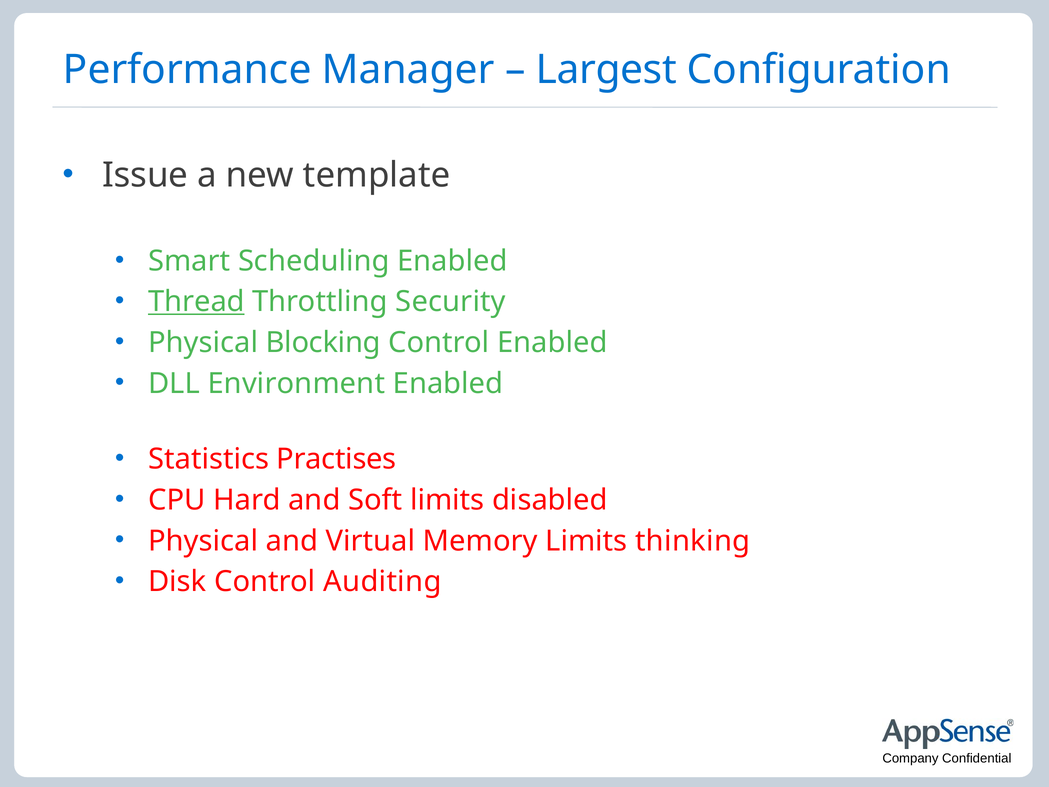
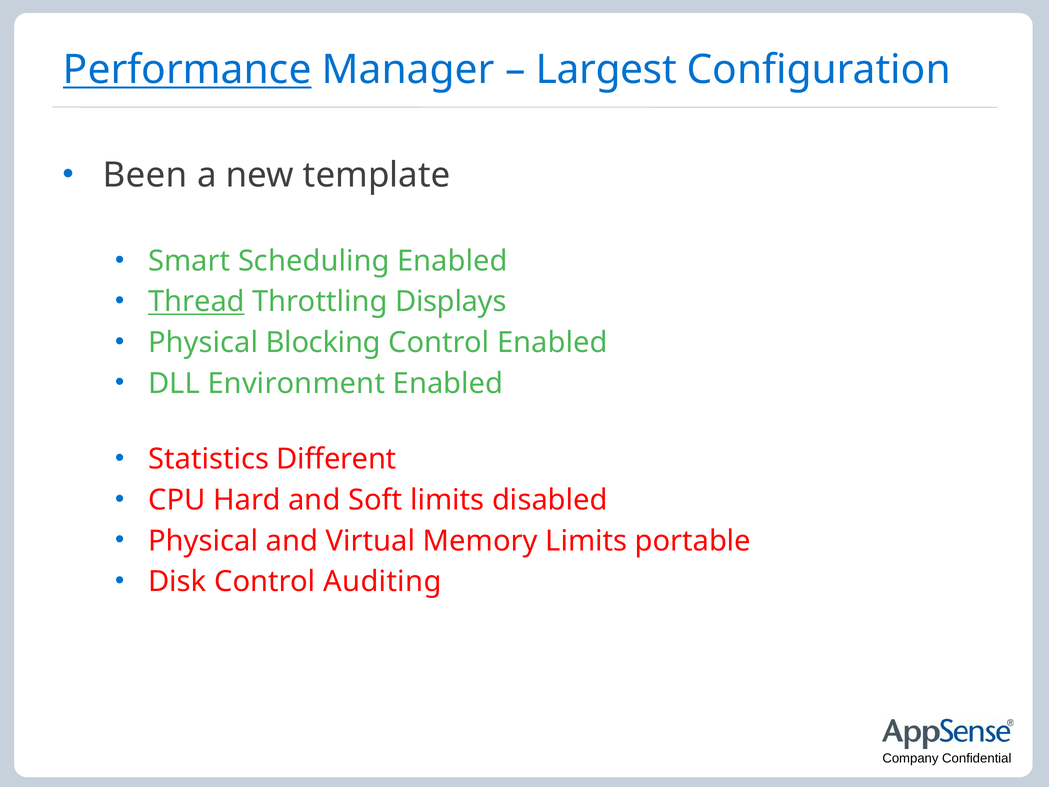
Performance underline: none -> present (187, 70)
Issue: Issue -> Been (145, 175)
Security: Security -> Displays (451, 302)
Practises: Practises -> Different (336, 459)
thinking: thinking -> portable (693, 541)
